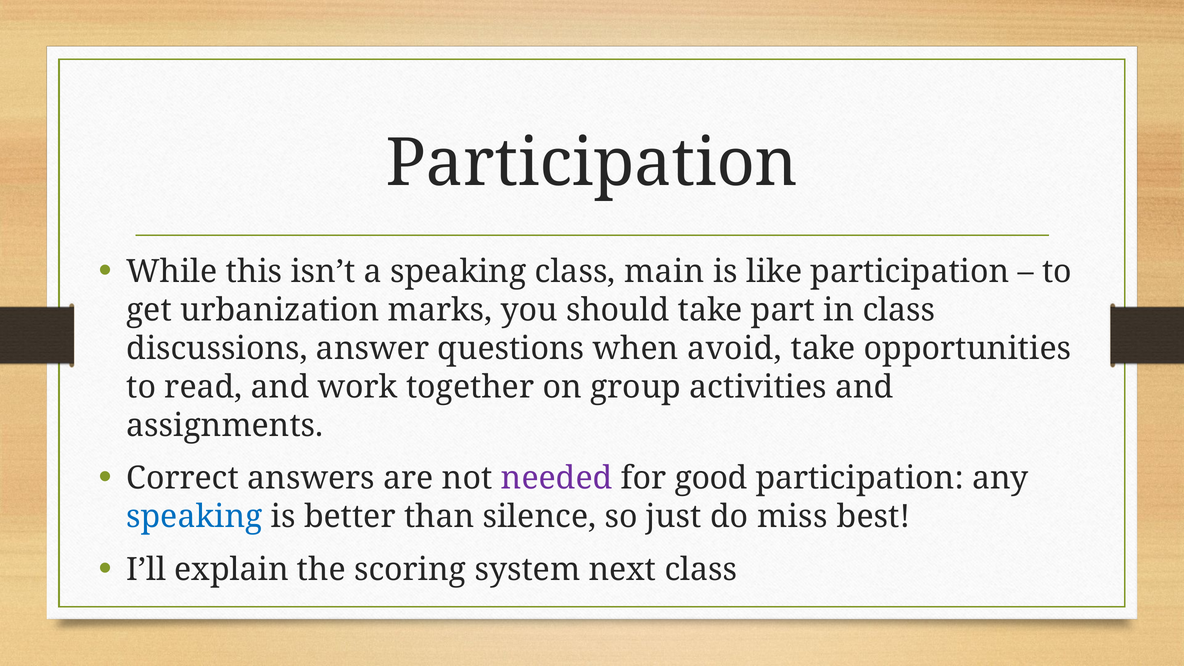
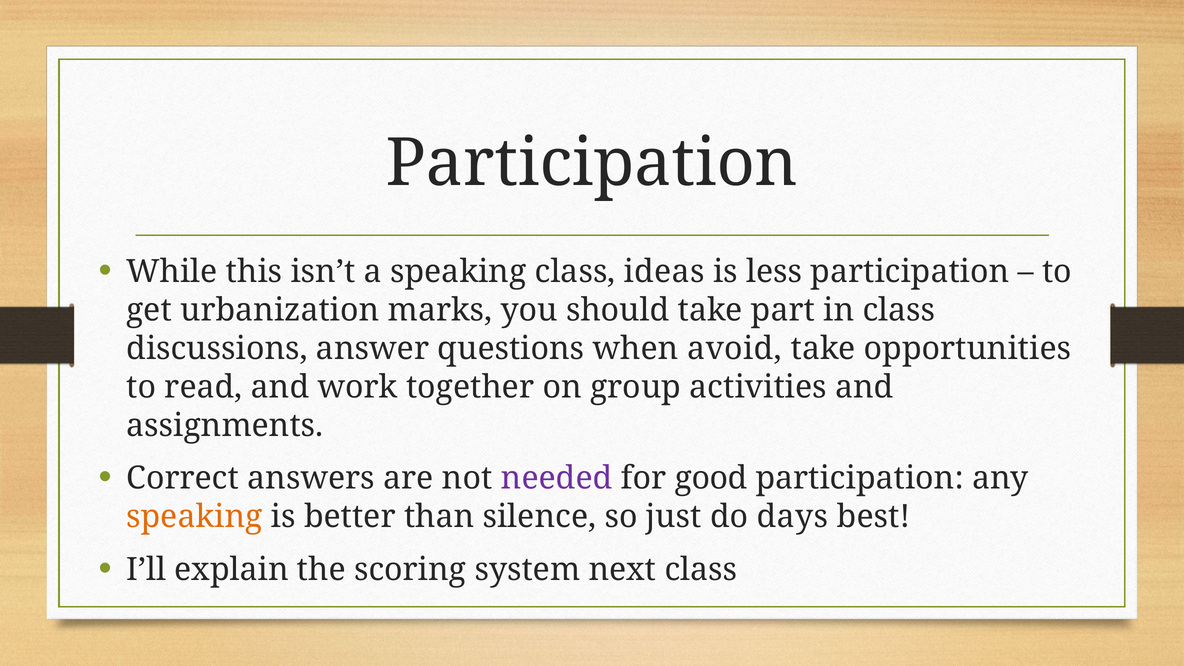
main: main -> ideas (664, 272)
like: like -> less (774, 272)
speaking colour: blue -> orange (194, 517)
miss: miss -> days (792, 517)
